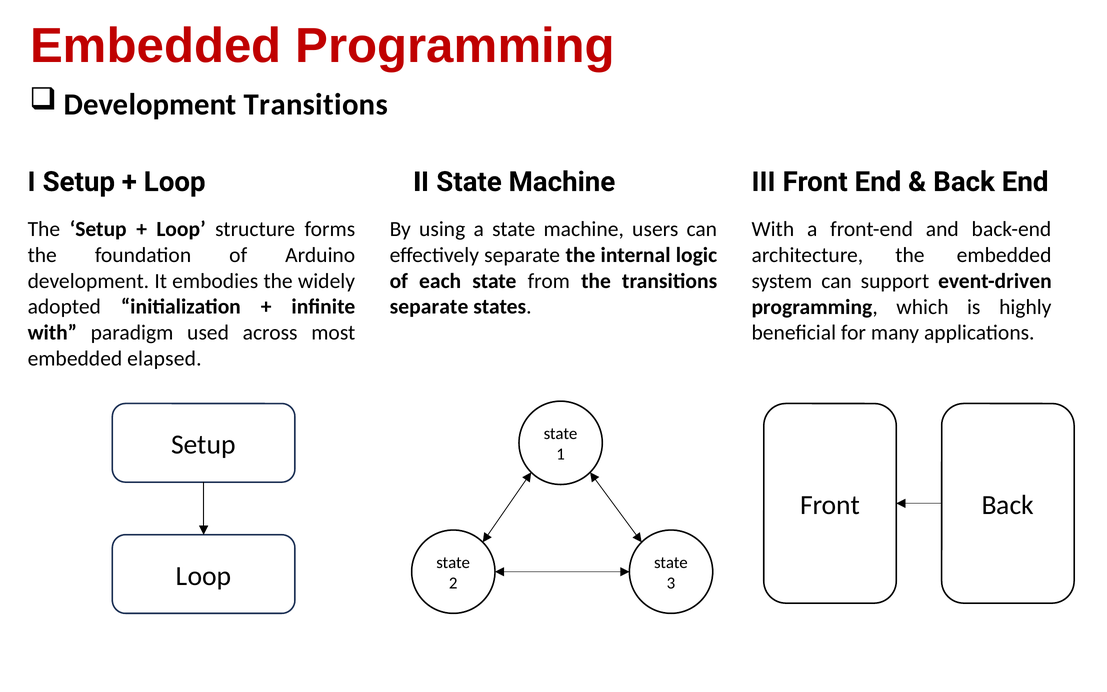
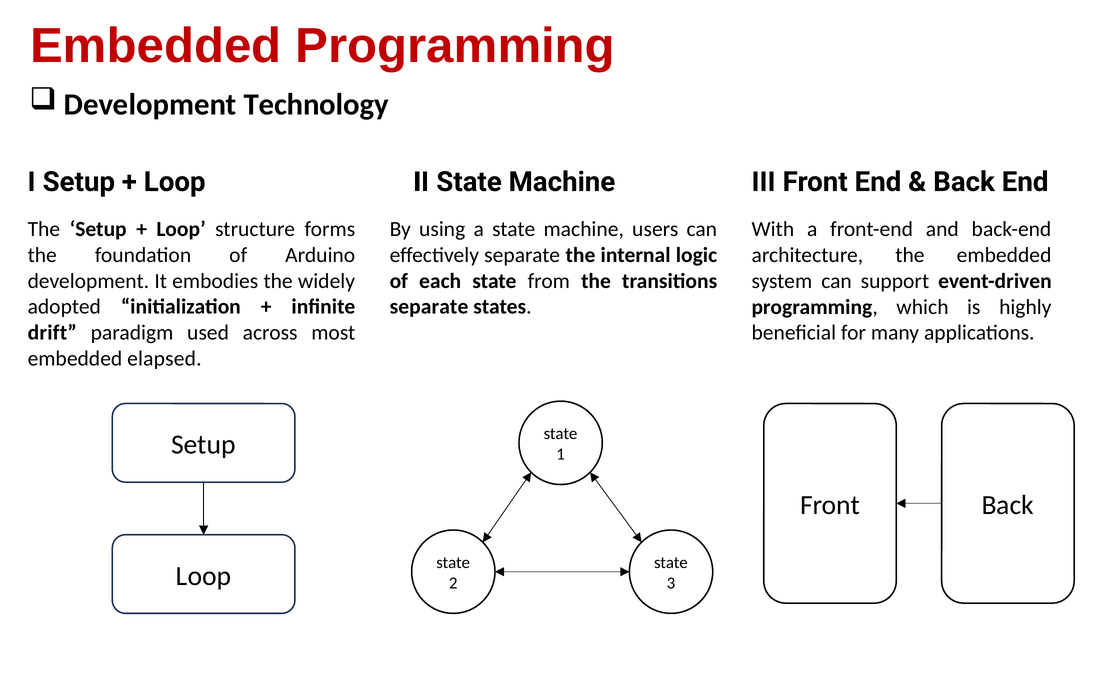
Development Transitions: Transitions -> Technology (316, 105)
with: with -> drift (52, 333)
